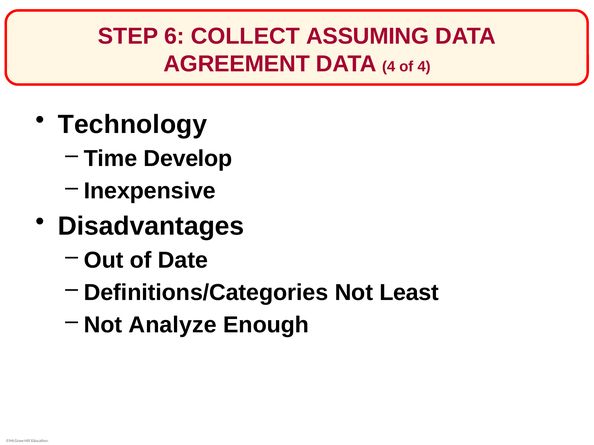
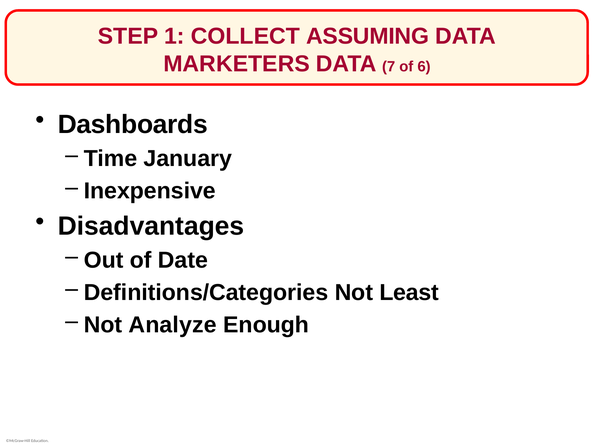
6: 6 -> 1 (174, 36)
AGREEMENT: AGREEMENT -> MARKETERS (237, 64)
DATA 4: 4 -> 7 (389, 67)
of 4: 4 -> 6 (424, 67)
Technology: Technology -> Dashboards (133, 125)
Develop: Develop -> January (188, 159)
